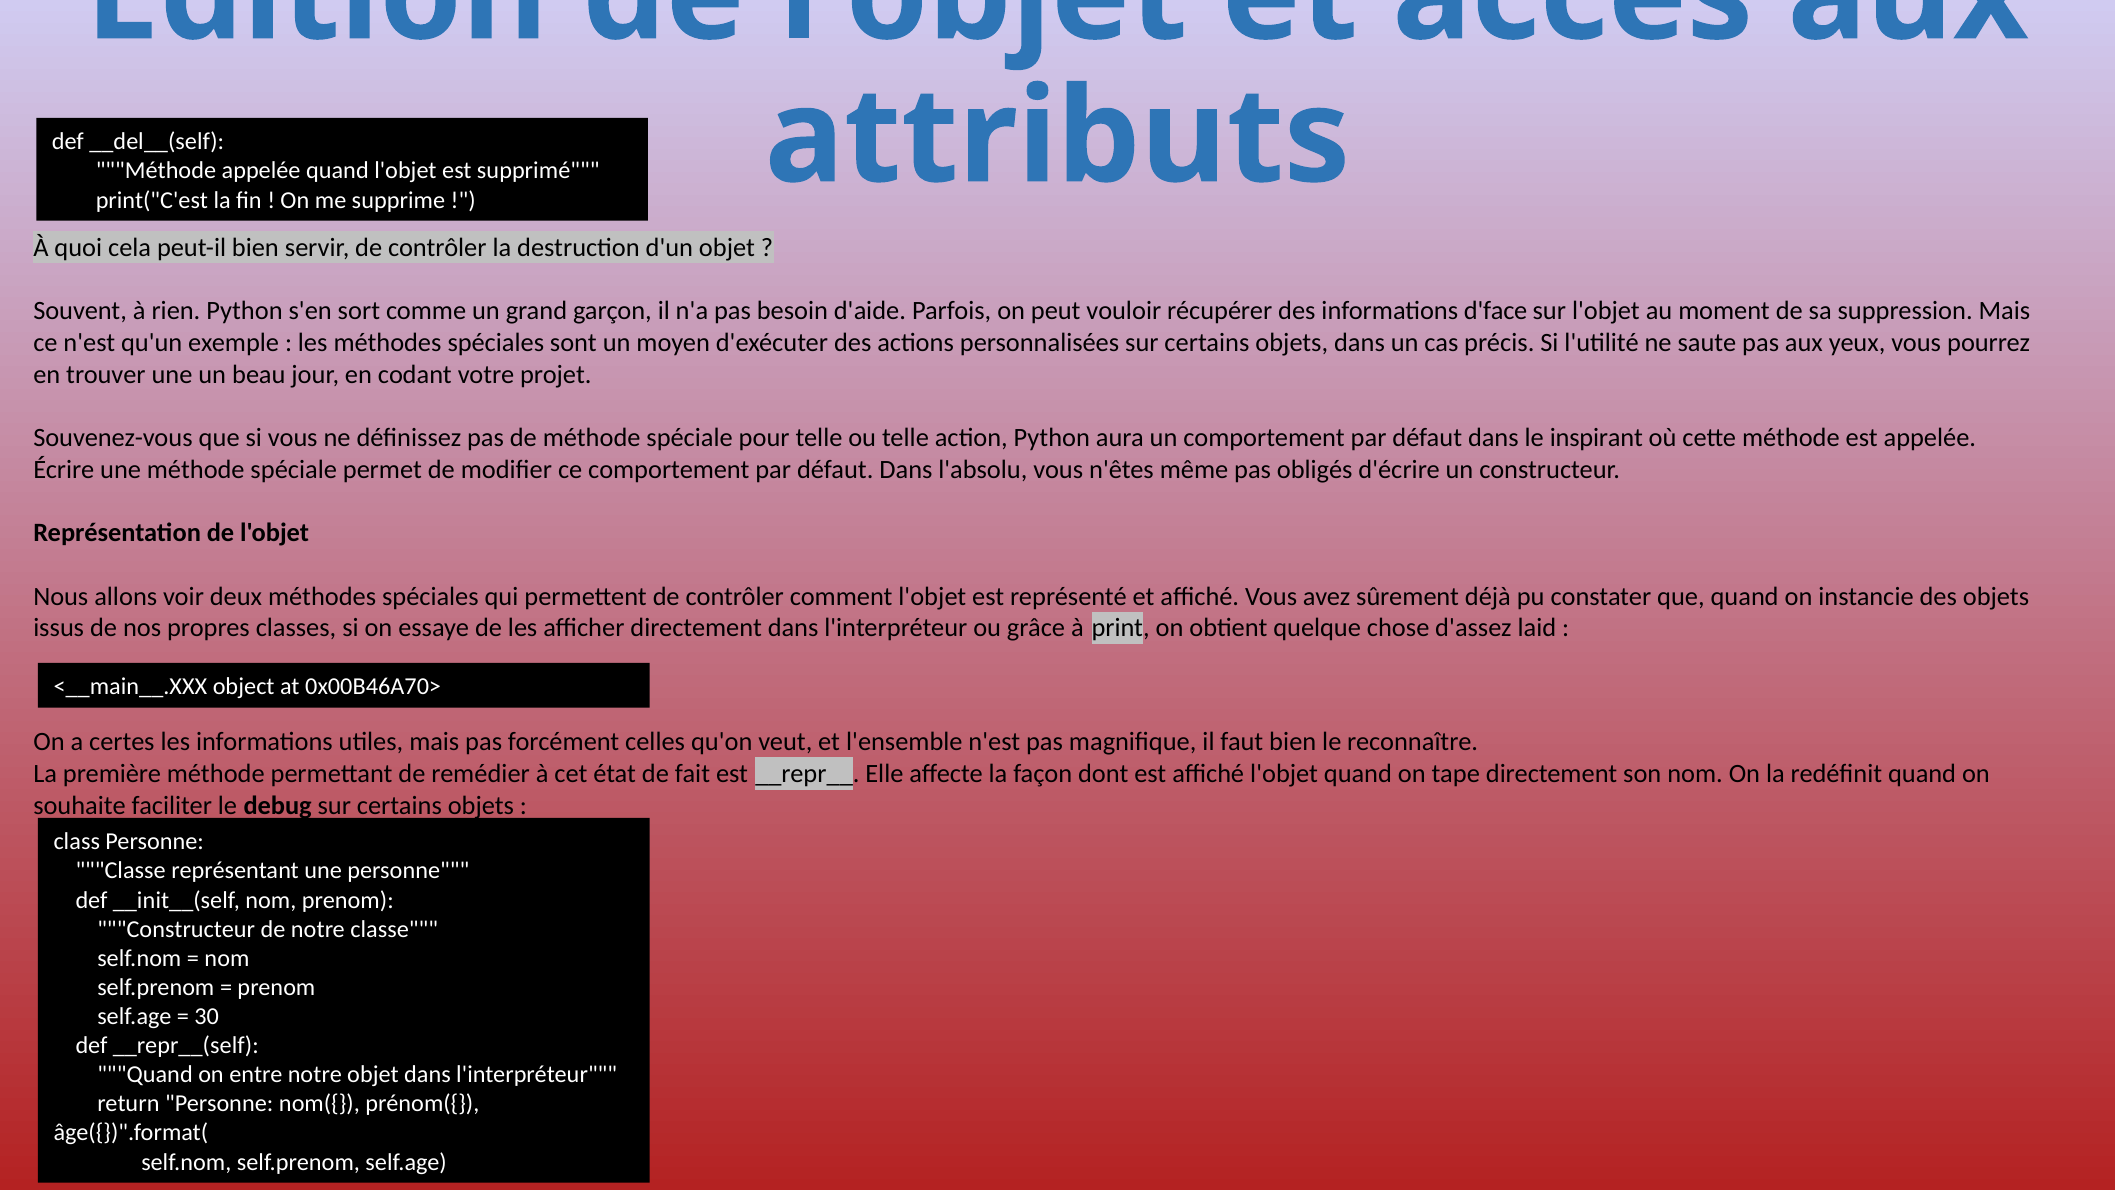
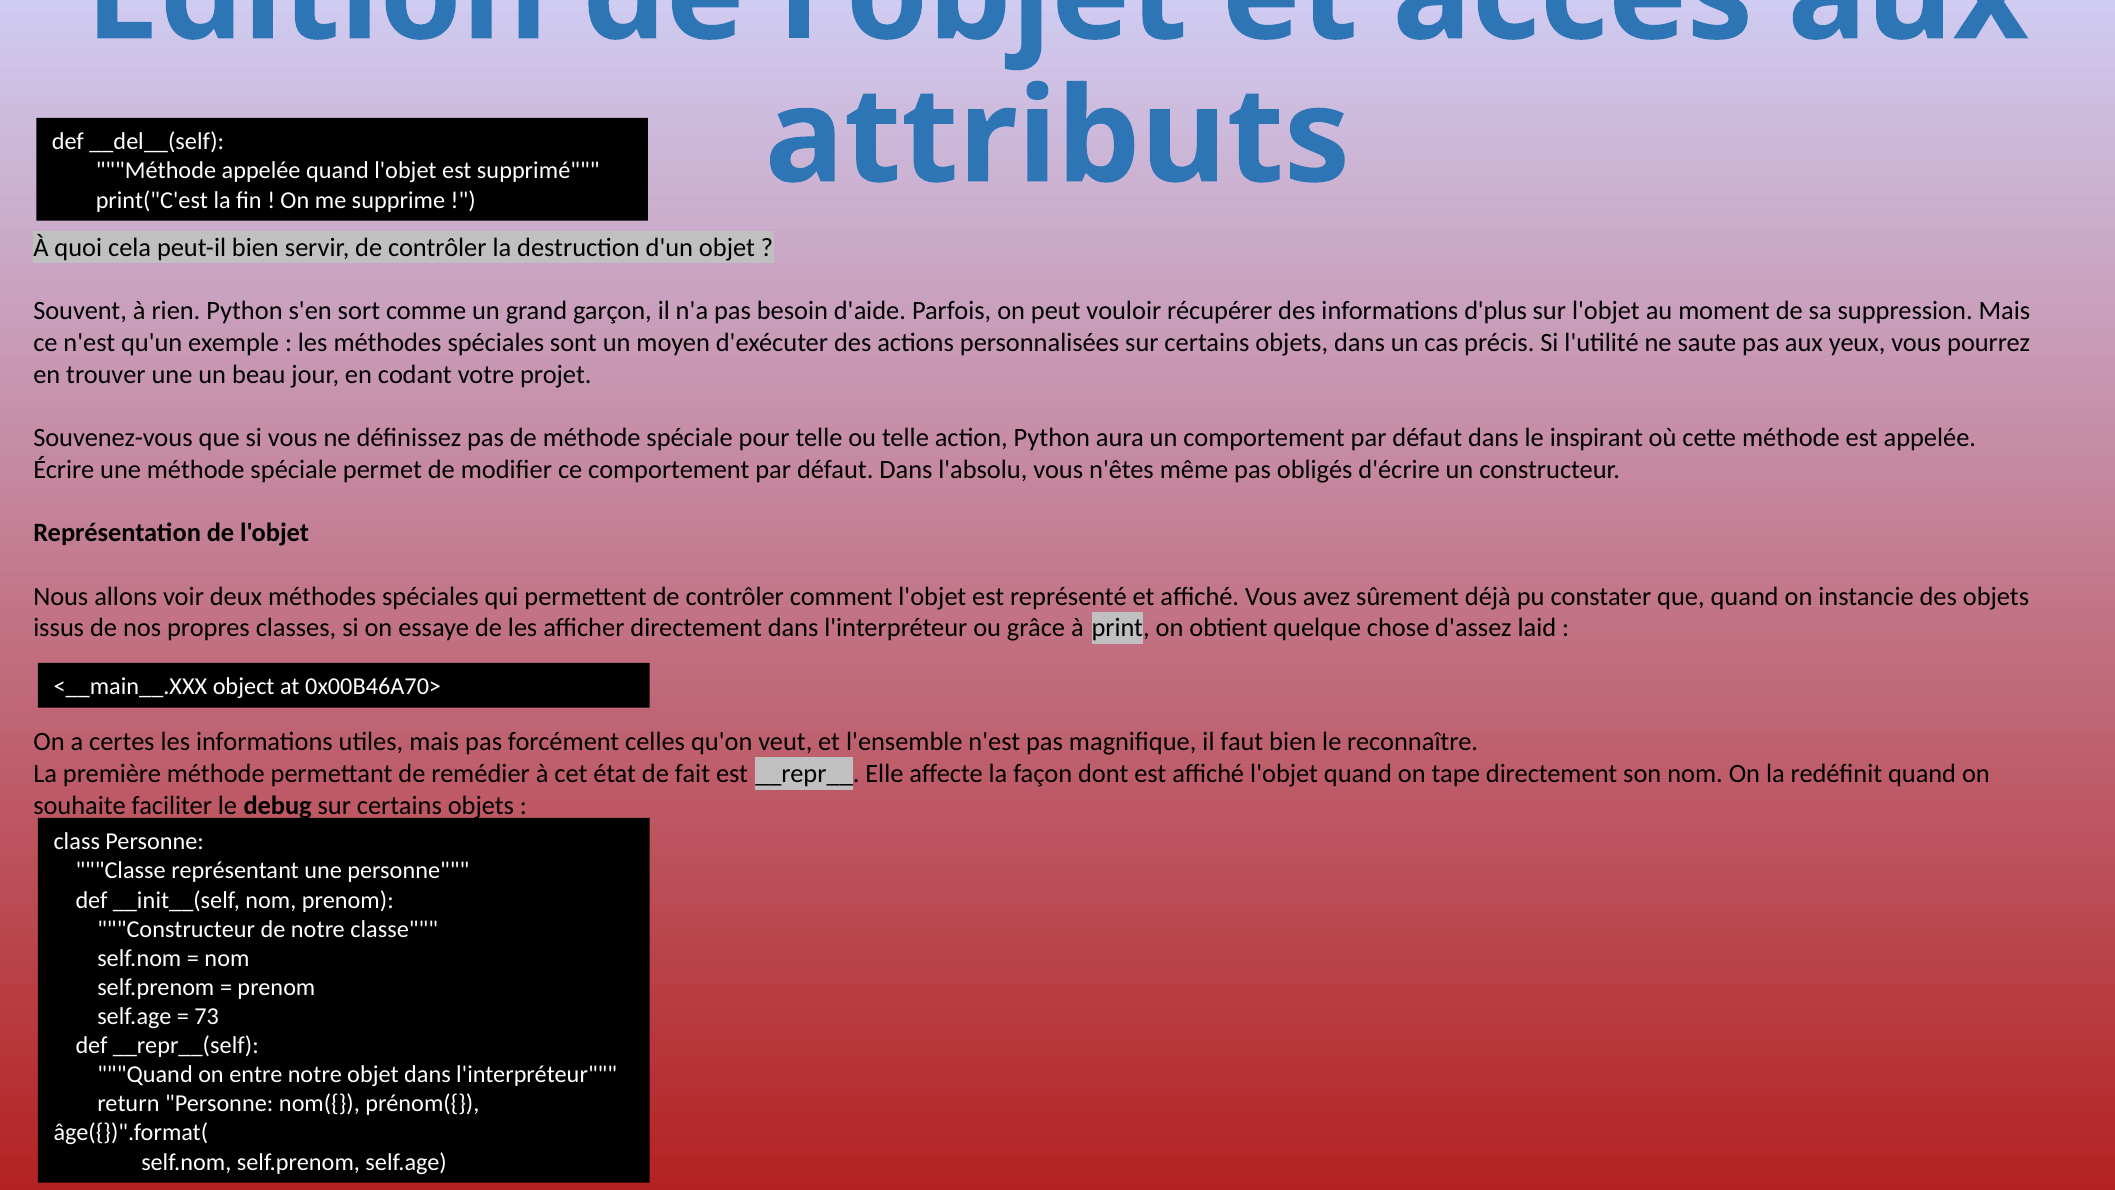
d'face: d'face -> d'plus (1496, 311)
30: 30 -> 73 (207, 1016)
